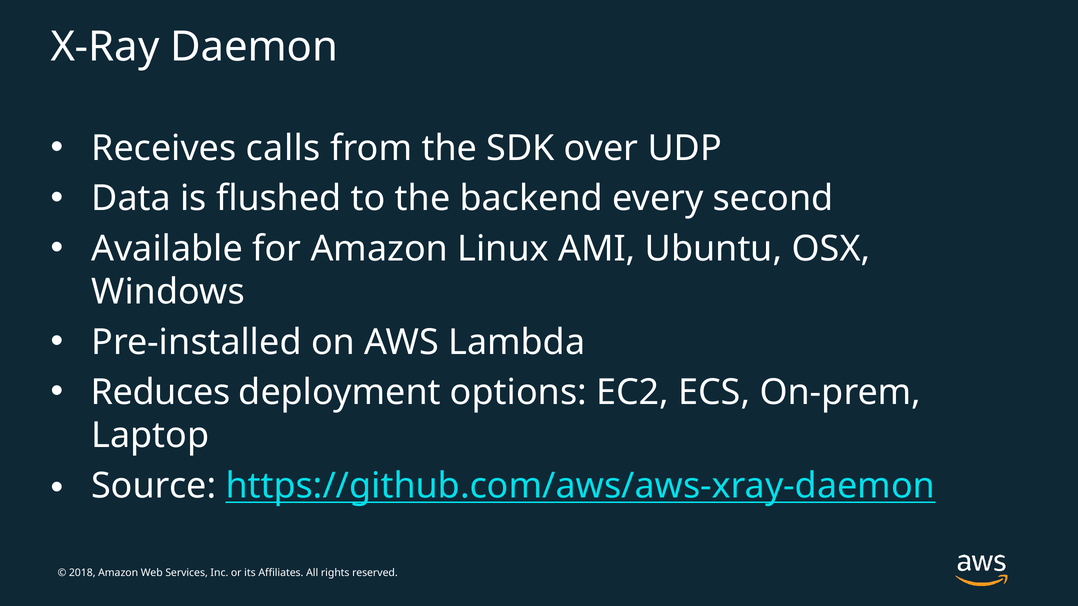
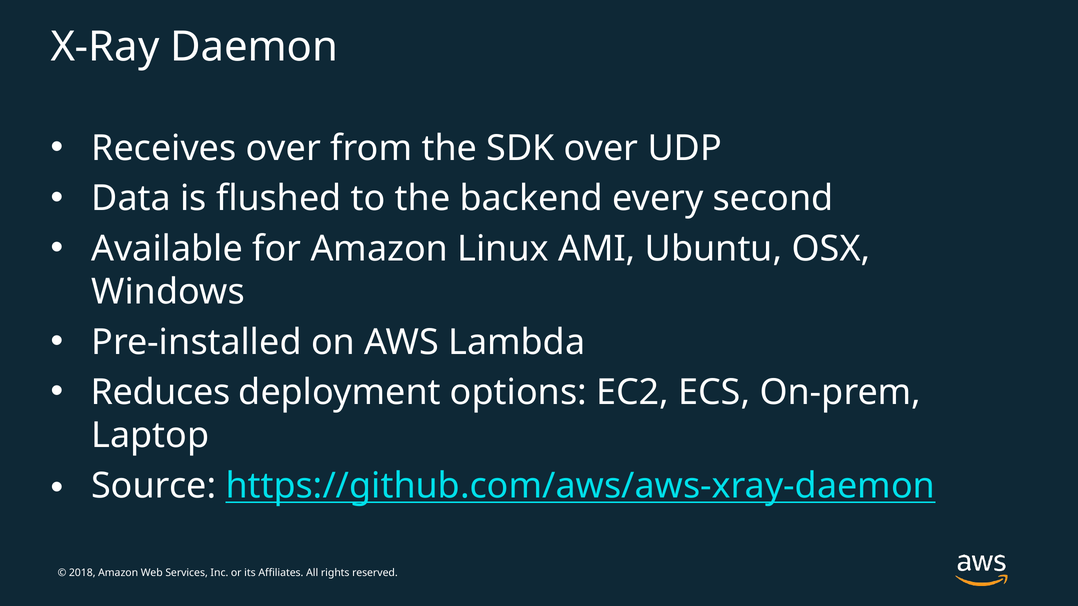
Receives calls: calls -> over (283, 148)
